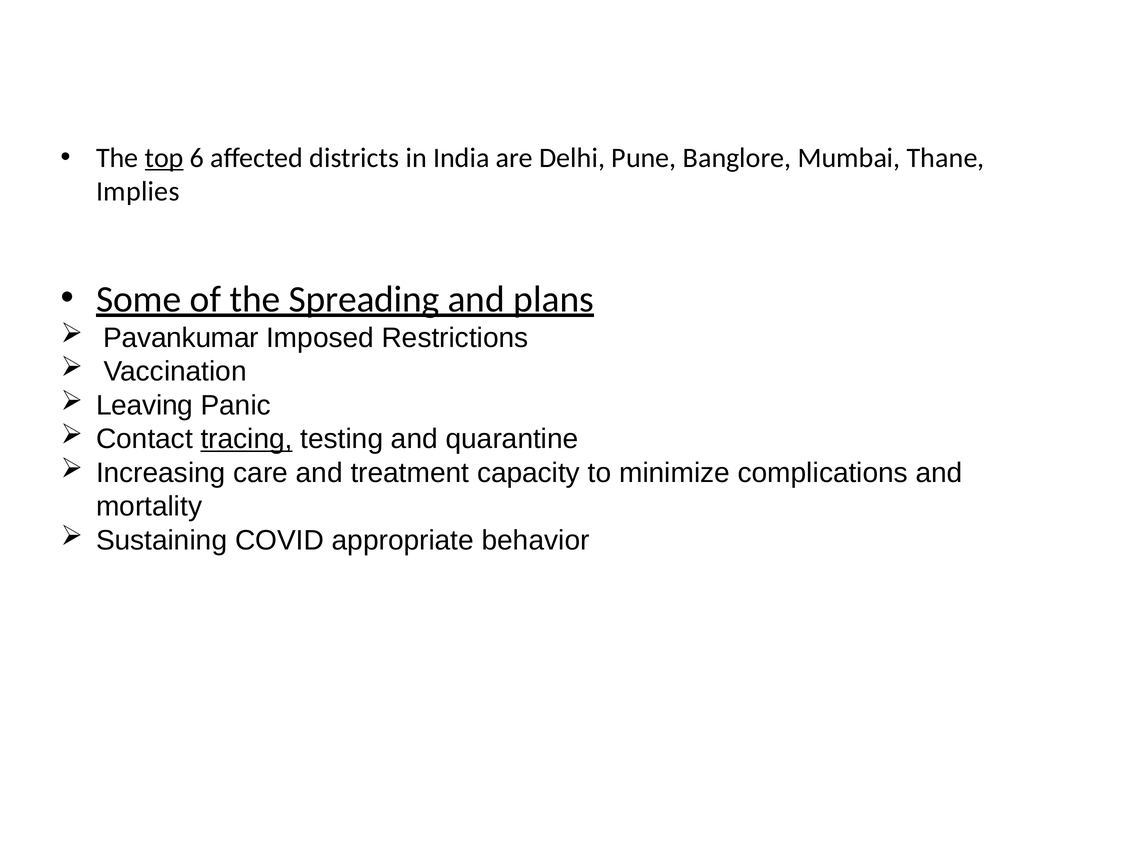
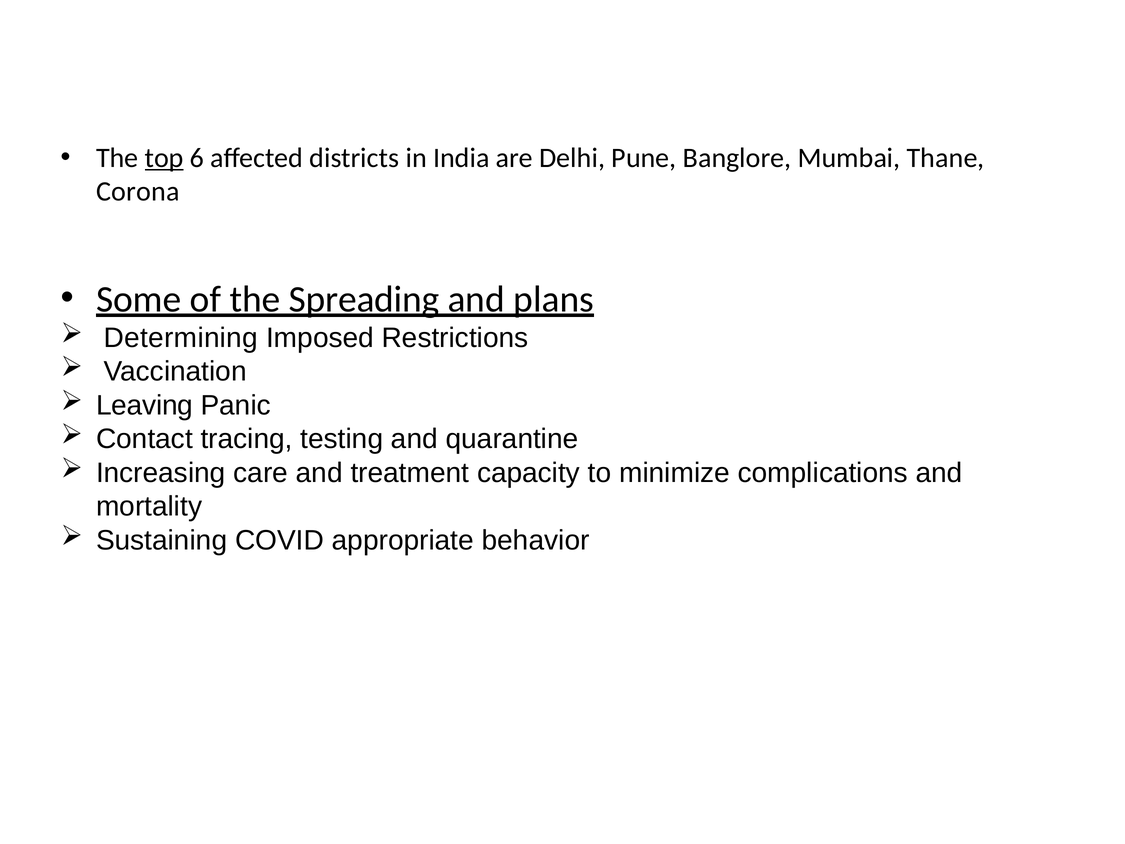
Implies: Implies -> Corona (138, 191)
Pavankumar: Pavankumar -> Determining (181, 338)
tracing underline: present -> none (247, 439)
